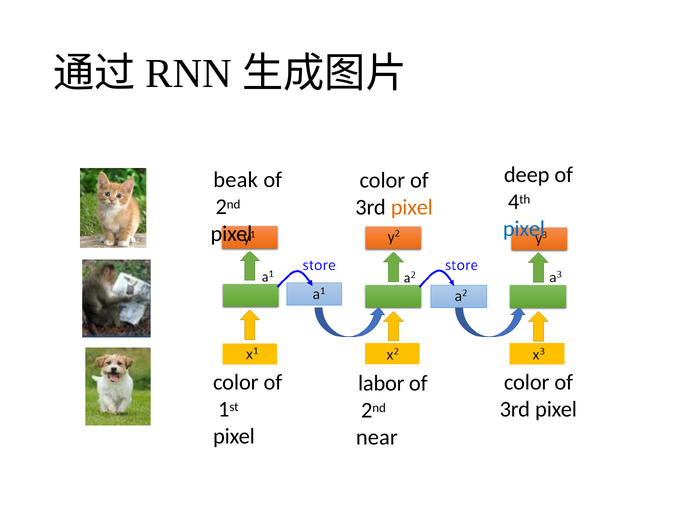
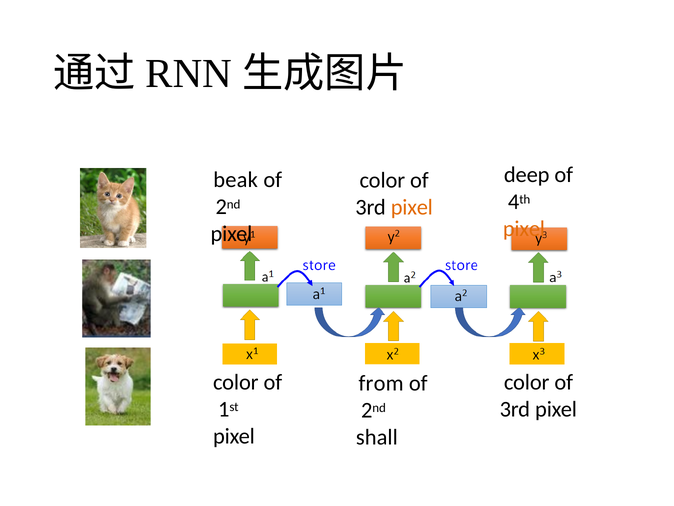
pixel colour: blue -> orange (524, 228)
labor: labor -> from (381, 383)
near: near -> shall (377, 437)
